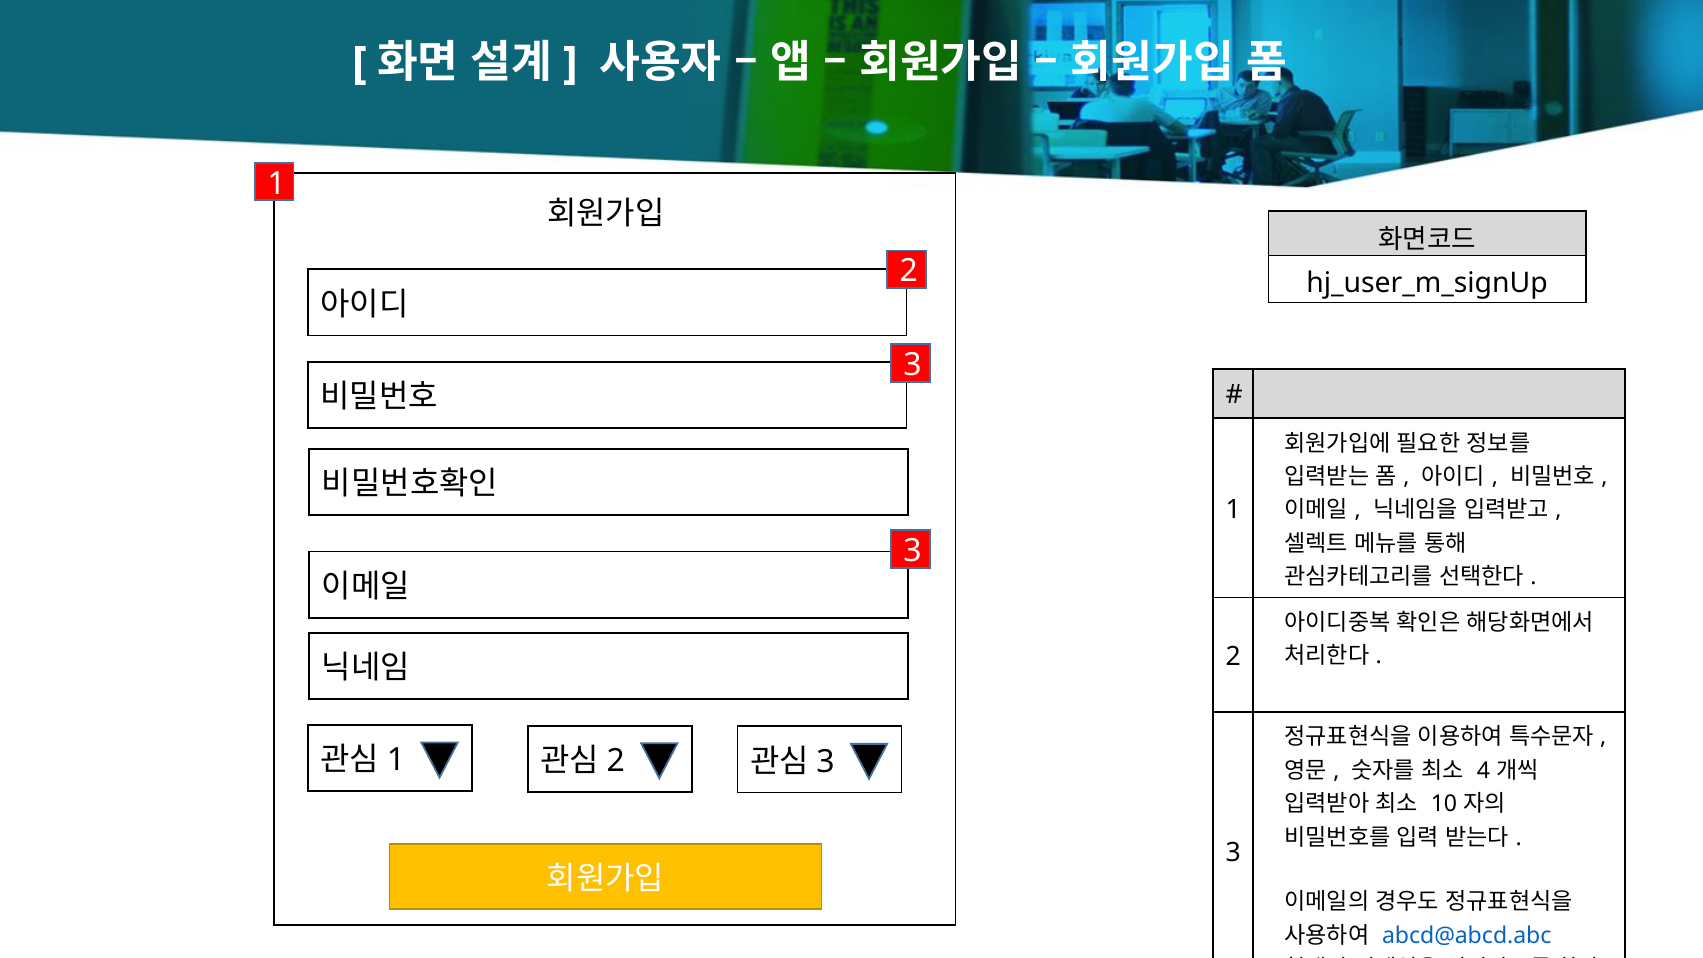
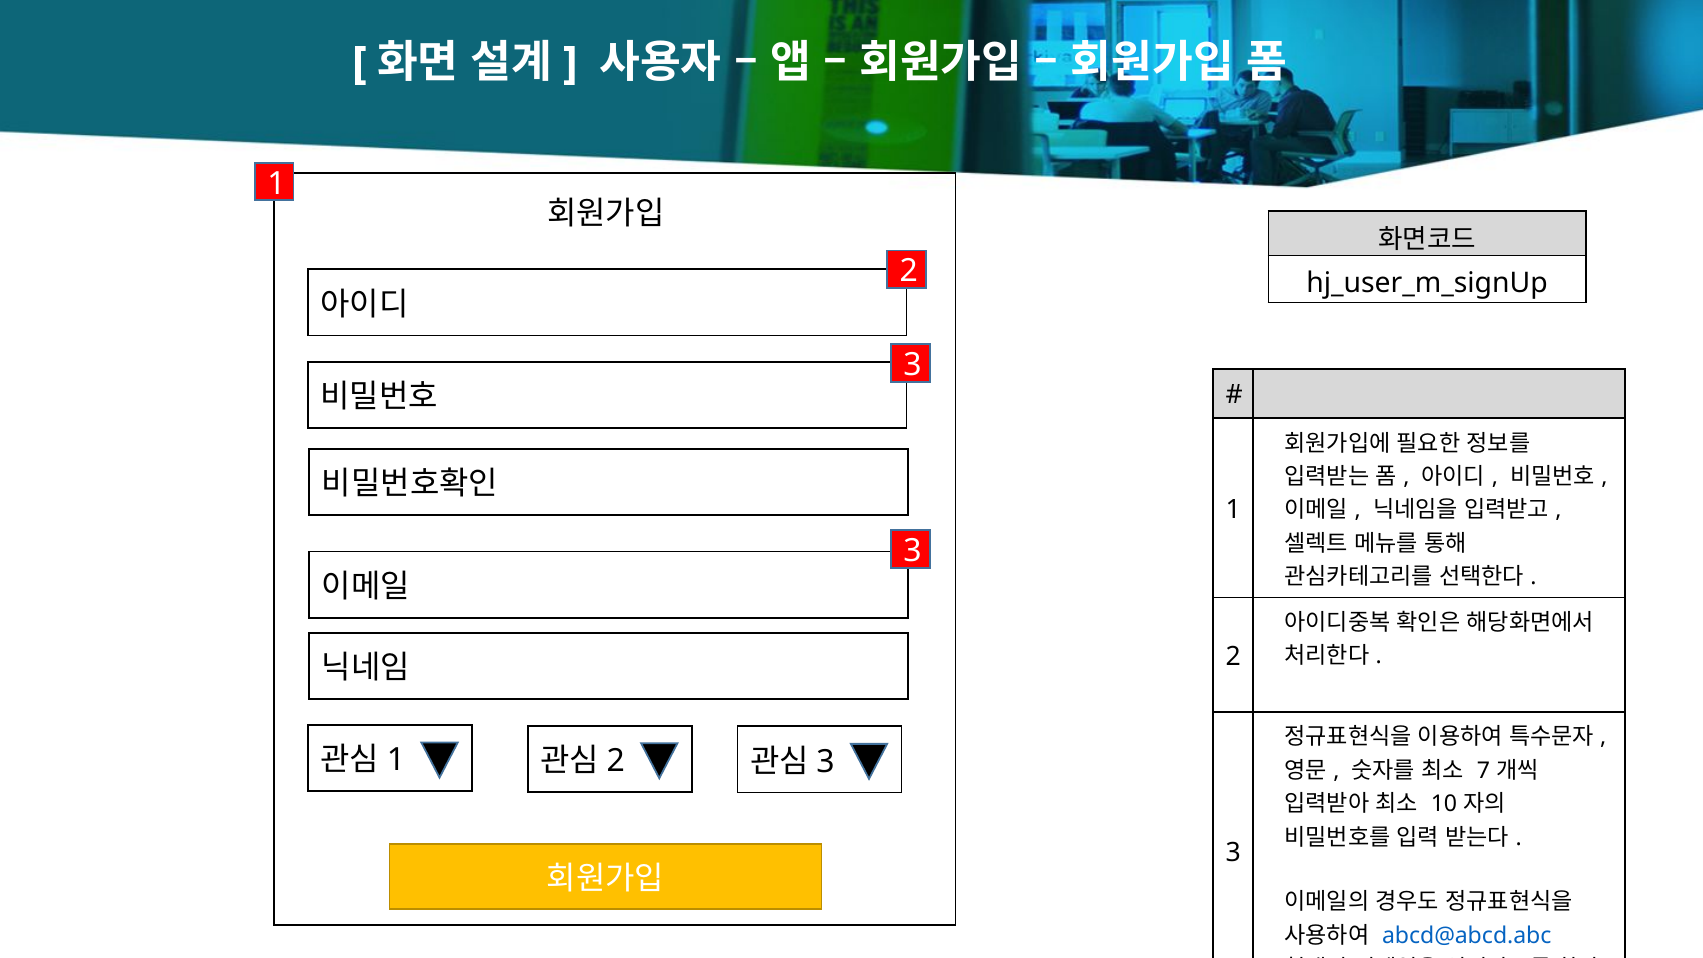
4: 4 -> 7 (1484, 771)
